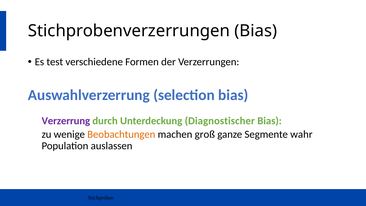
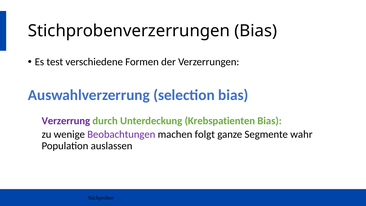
Diagnostischer: Diagnostischer -> Krebspatienten (220, 121)
Beobachtungen colour: orange -> purple (121, 134)
groß: groß -> folgt (205, 134)
